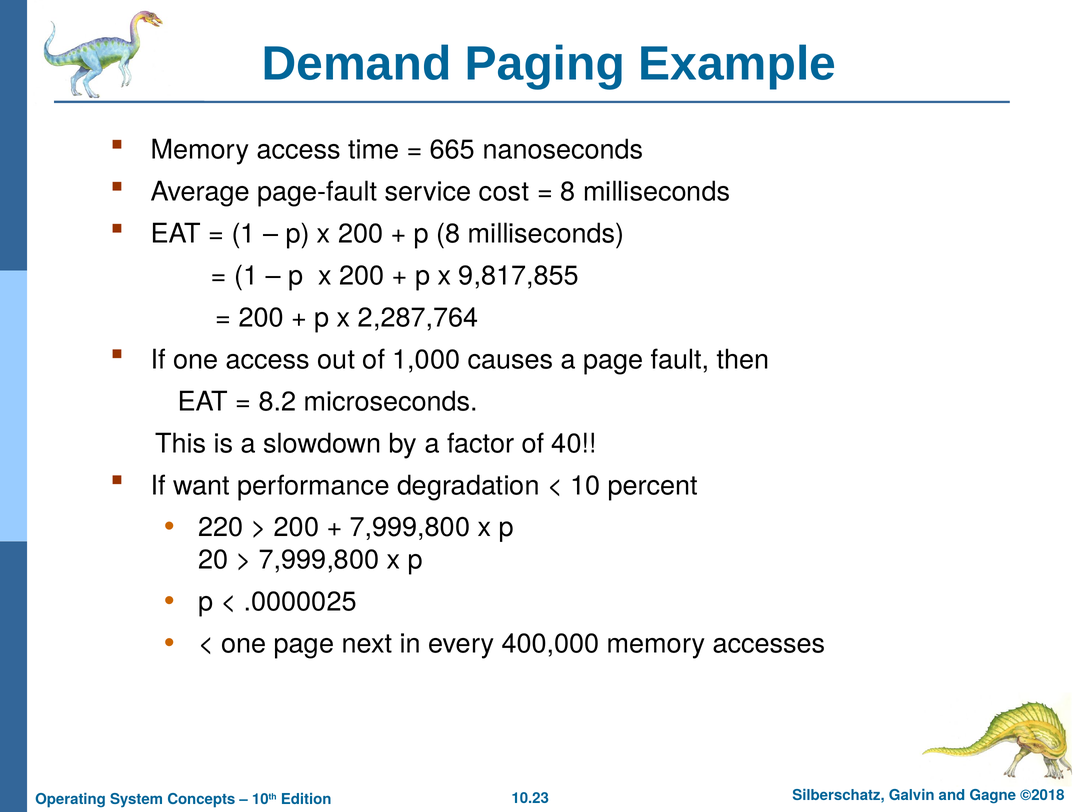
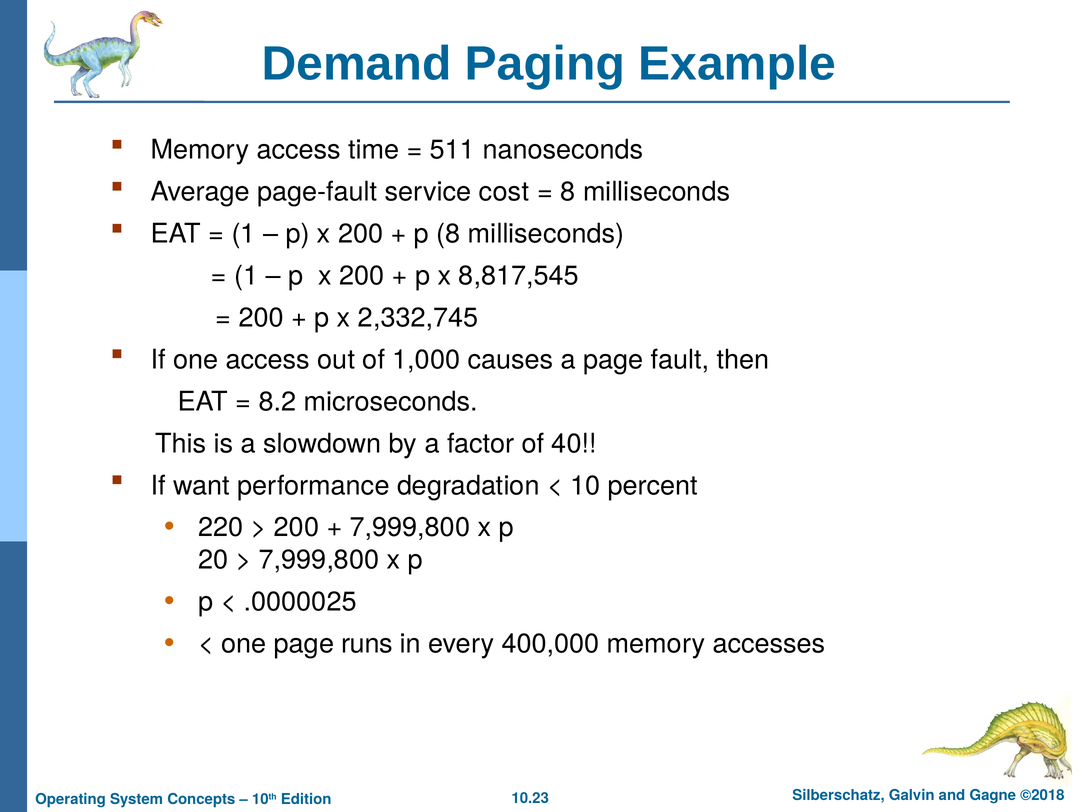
665: 665 -> 511 (452, 150)
9,817,855: 9,817,855 -> 8,817,545 (519, 276)
2,287,764: 2,287,764 -> 2,332,745 (418, 318)
next: next -> runs (367, 644)
